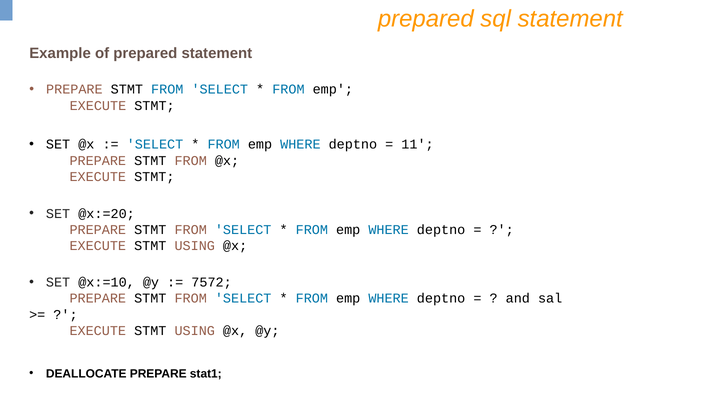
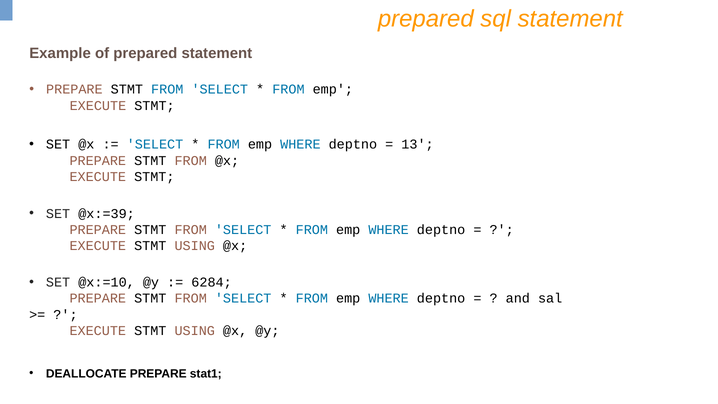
11: 11 -> 13 (418, 144)
@x:=20: @x:=20 -> @x:=39 (107, 214)
7572: 7572 -> 6284 (212, 282)
